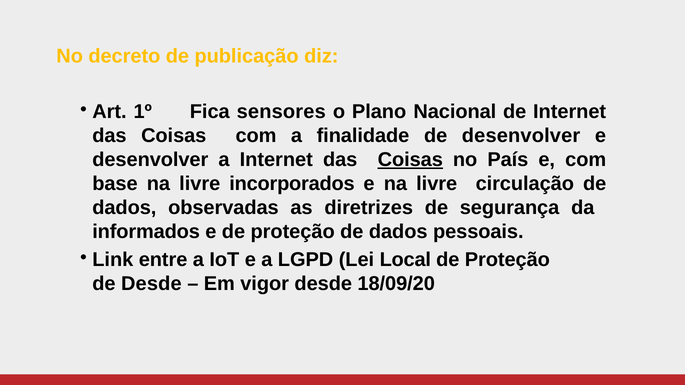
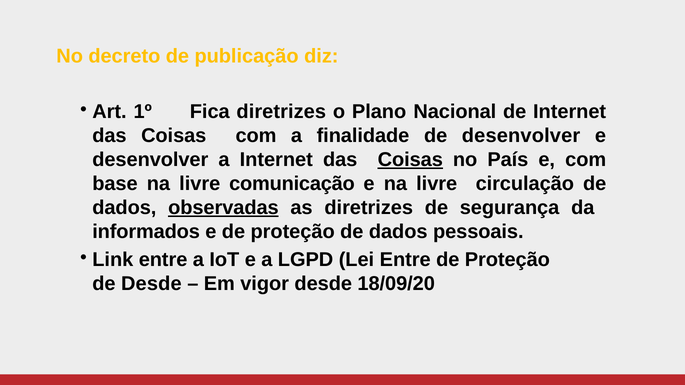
Fica sensores: sensores -> diretrizes (281, 112)
incorporados: incorporados -> comunicação (292, 184)
observadas underline: none -> present (223, 208)
Lei Local: Local -> Entre (405, 260)
